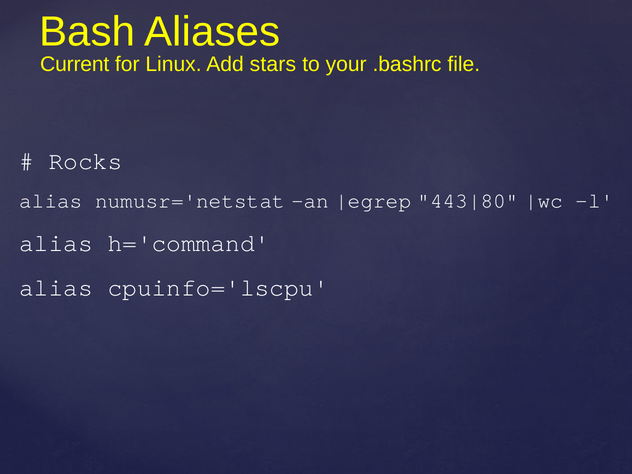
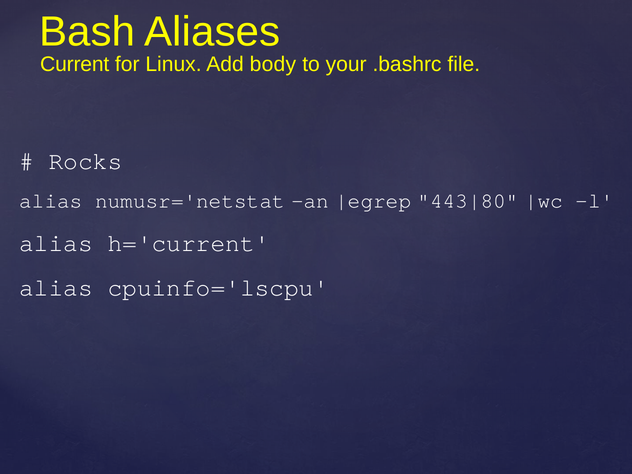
stars: stars -> body (273, 64)
h='command: h='command -> h='current (189, 243)
